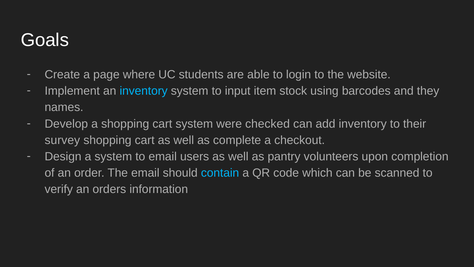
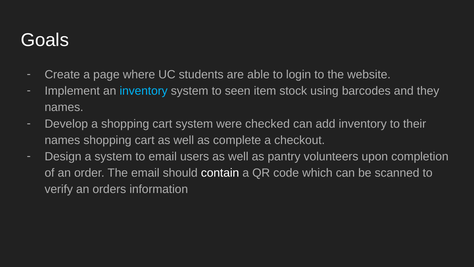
input: input -> seen (238, 91)
survey: survey -> names (62, 140)
contain colour: light blue -> white (220, 173)
